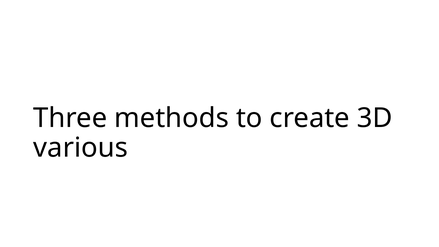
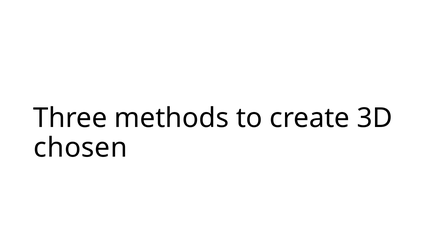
various: various -> chosen (81, 148)
